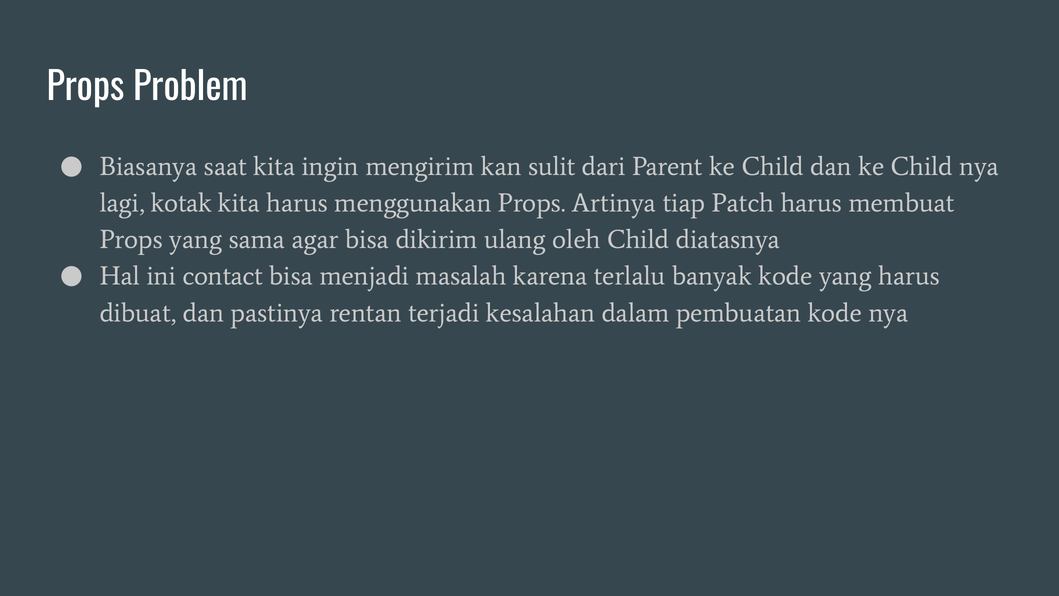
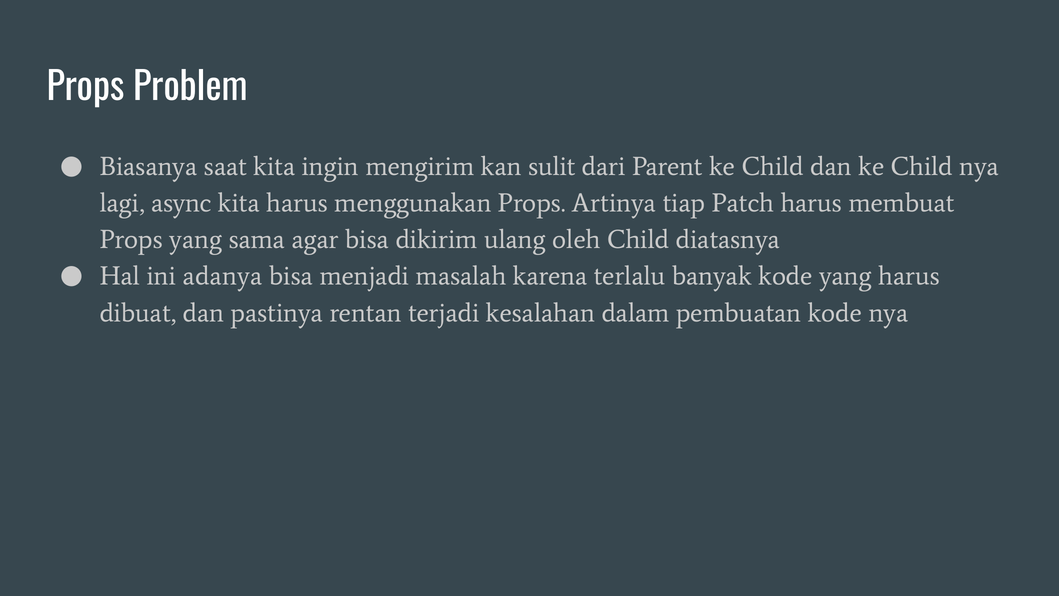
kotak: kotak -> async (181, 203)
contact: contact -> adanya (223, 276)
